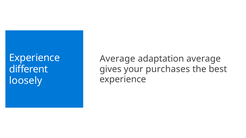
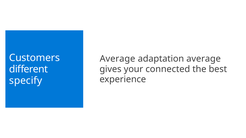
Experience: Experience -> Customers (34, 58)
purchases: purchases -> connected (168, 69)
loosely: loosely -> specify (26, 81)
